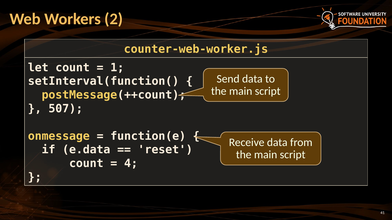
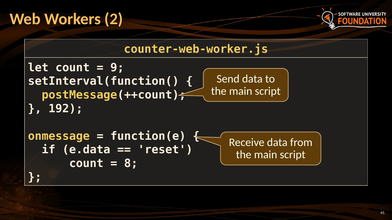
1: 1 -> 9 (117, 68)
507: 507 -> 192 (66, 109)
4: 4 -> 8 (131, 164)
